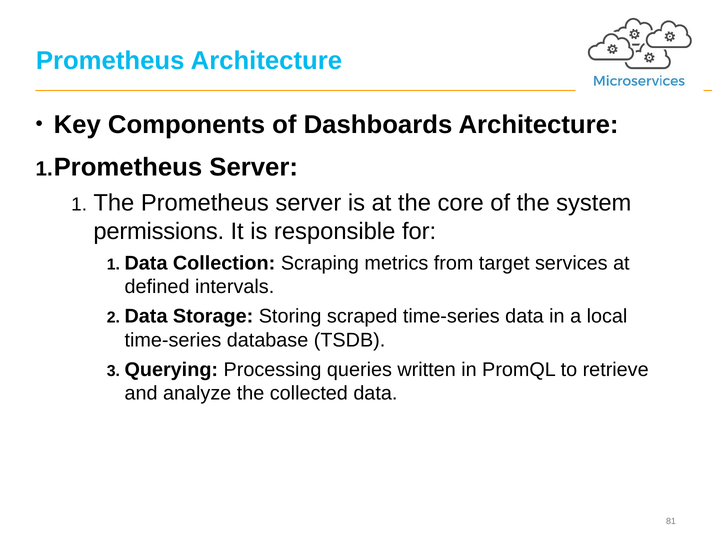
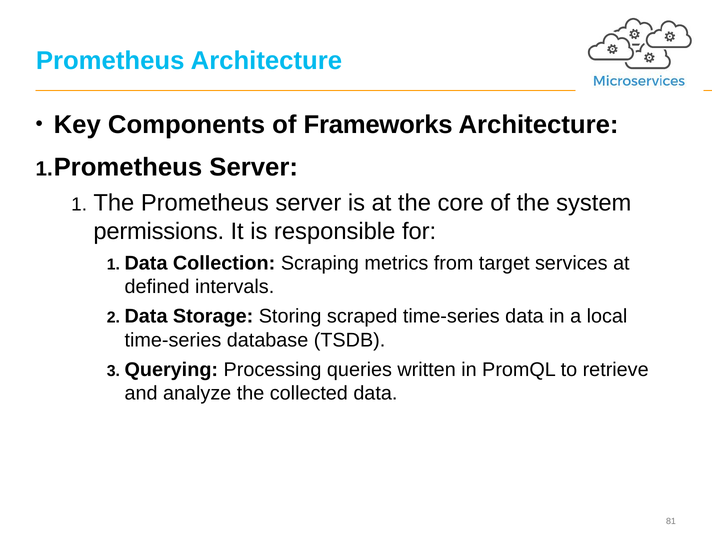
Dashboards: Dashboards -> Frameworks (378, 125)
